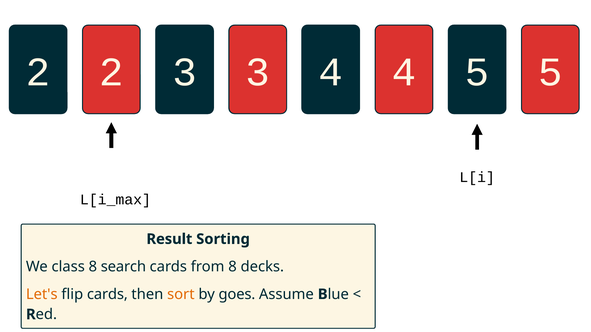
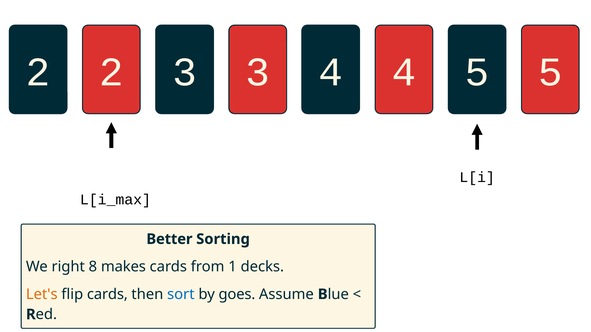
Result: Result -> Better (169, 239)
class: class -> right (68, 267)
search: search -> makes (123, 267)
from 8: 8 -> 1 (233, 267)
sort colour: orange -> blue (181, 295)
